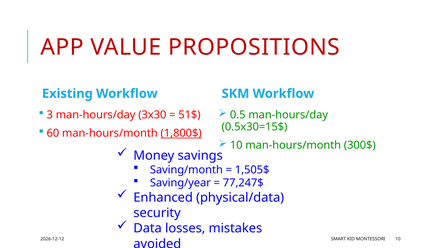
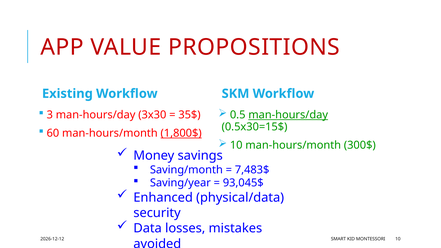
51$: 51$ -> 35$ (189, 115)
man-hours/day underline: none -> present (288, 115)
1,505$: 1,505$ -> 7,483$ (252, 170)
77,247$: 77,247$ -> 93,045$ (243, 183)
